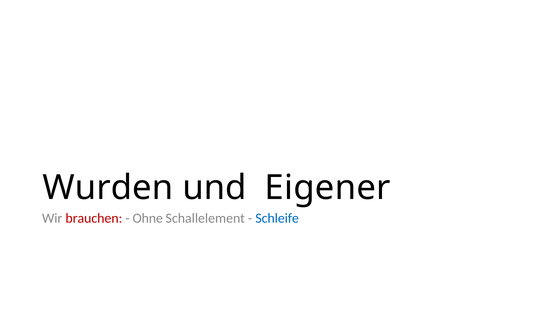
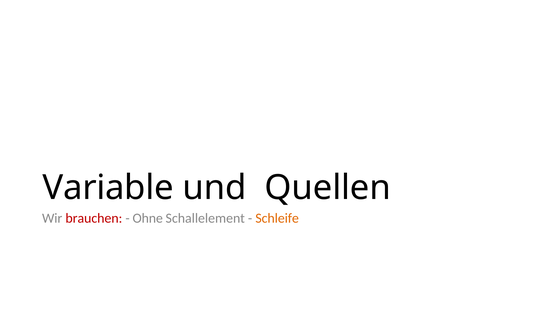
Wurden: Wurden -> Variable (108, 188)
Eigener: Eigener -> Quellen (328, 188)
Schleife colour: blue -> orange (277, 218)
